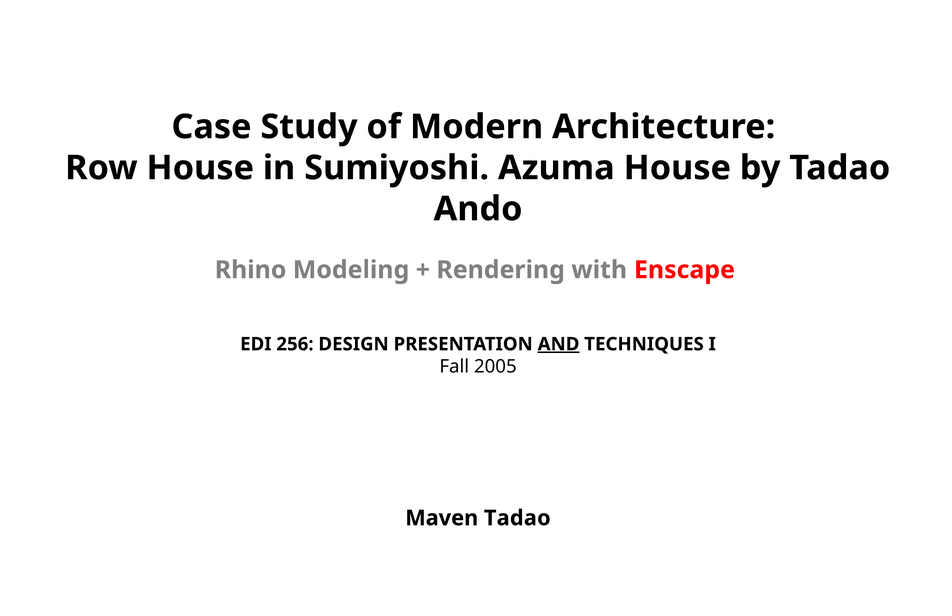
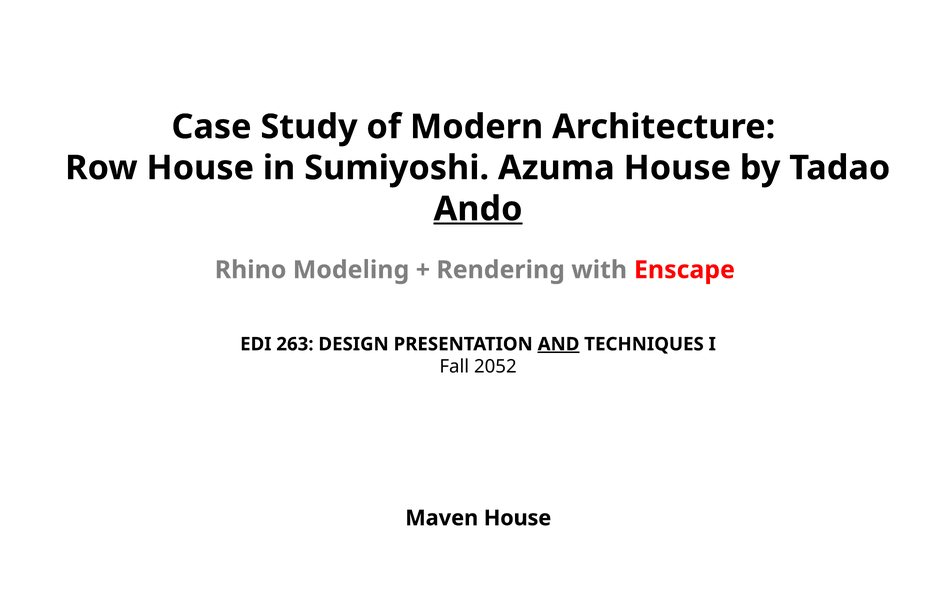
Ando underline: none -> present (478, 209)
256: 256 -> 263 (295, 344)
2005: 2005 -> 2052 (495, 367)
Maven Tadao: Tadao -> House (517, 518)
